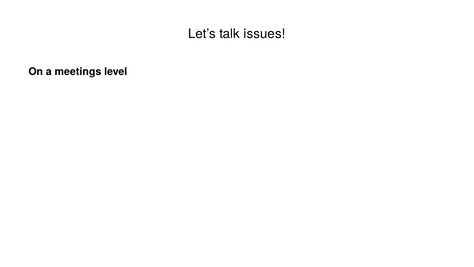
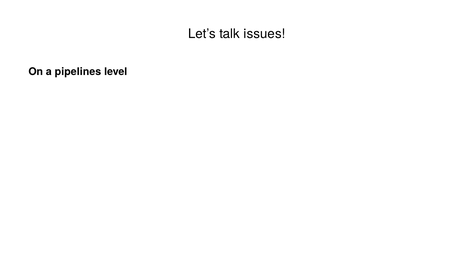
meetings: meetings -> pipelines (78, 72)
